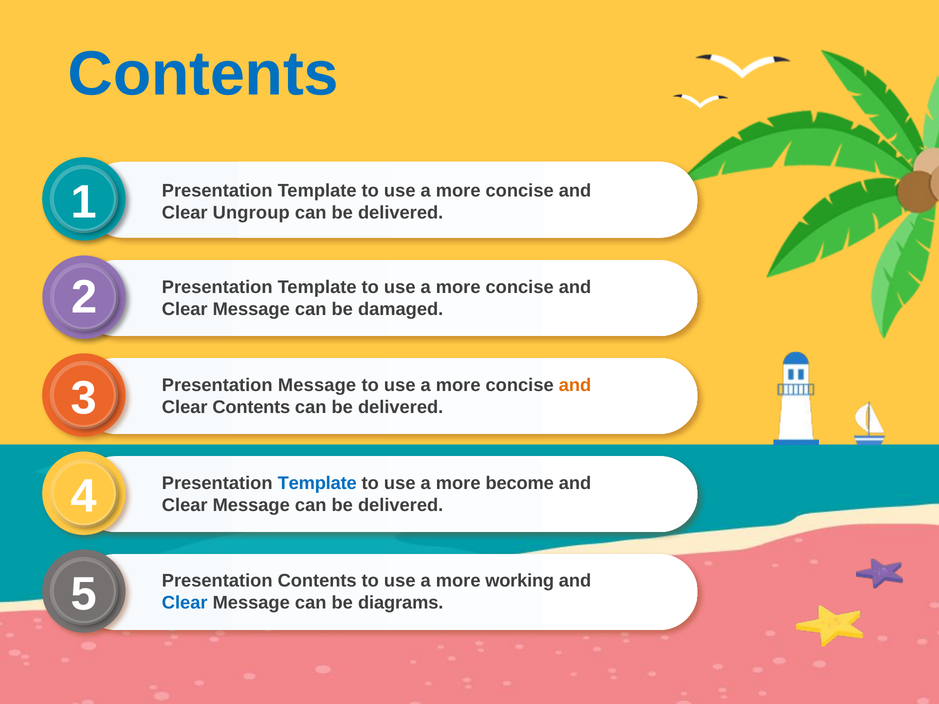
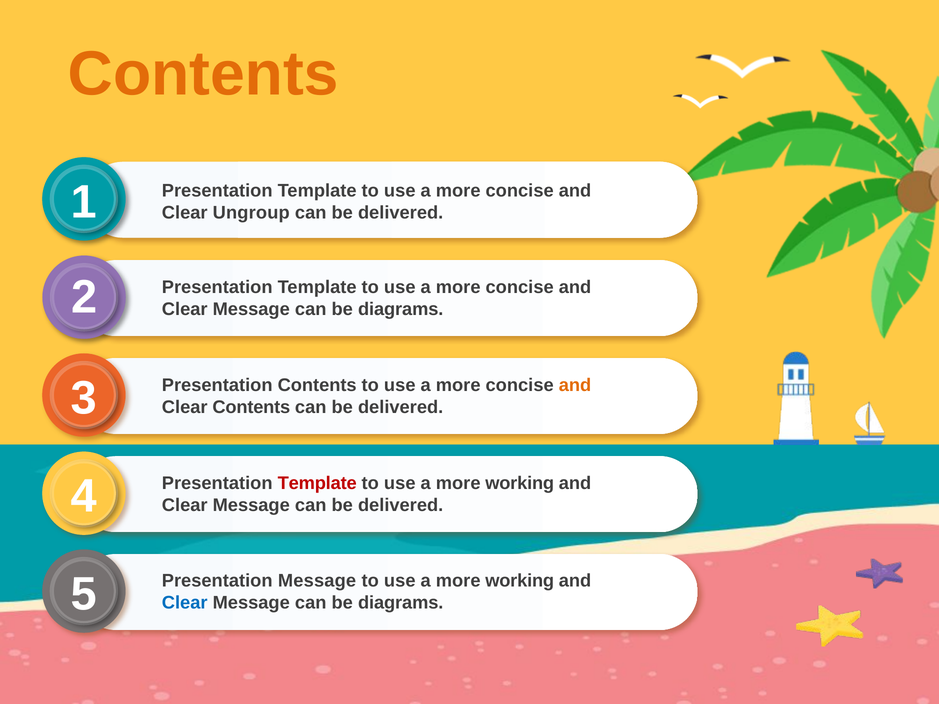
Contents colour: blue -> orange (203, 74)
damaged: damaged -> diagrams (401, 309)
Presentation Message: Message -> Contents (317, 385)
Template colour: blue -> red (317, 483)
become: become -> working (520, 483)
Presentation Contents: Contents -> Message (317, 581)
